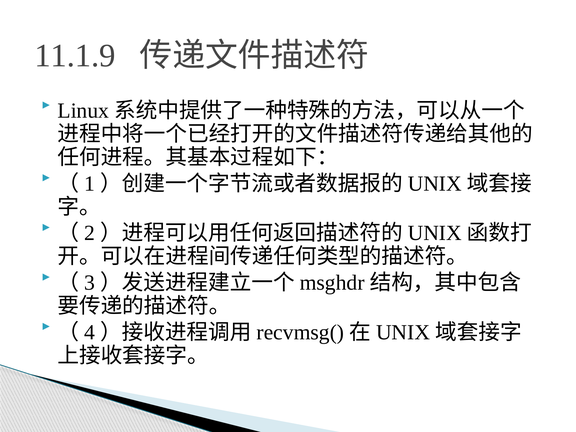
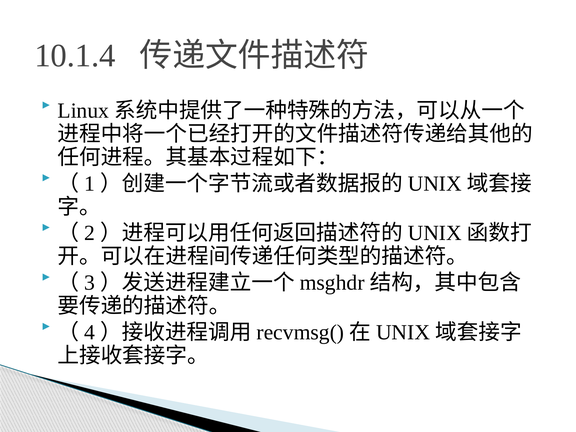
11.1.9: 11.1.9 -> 10.1.4 (75, 56)
